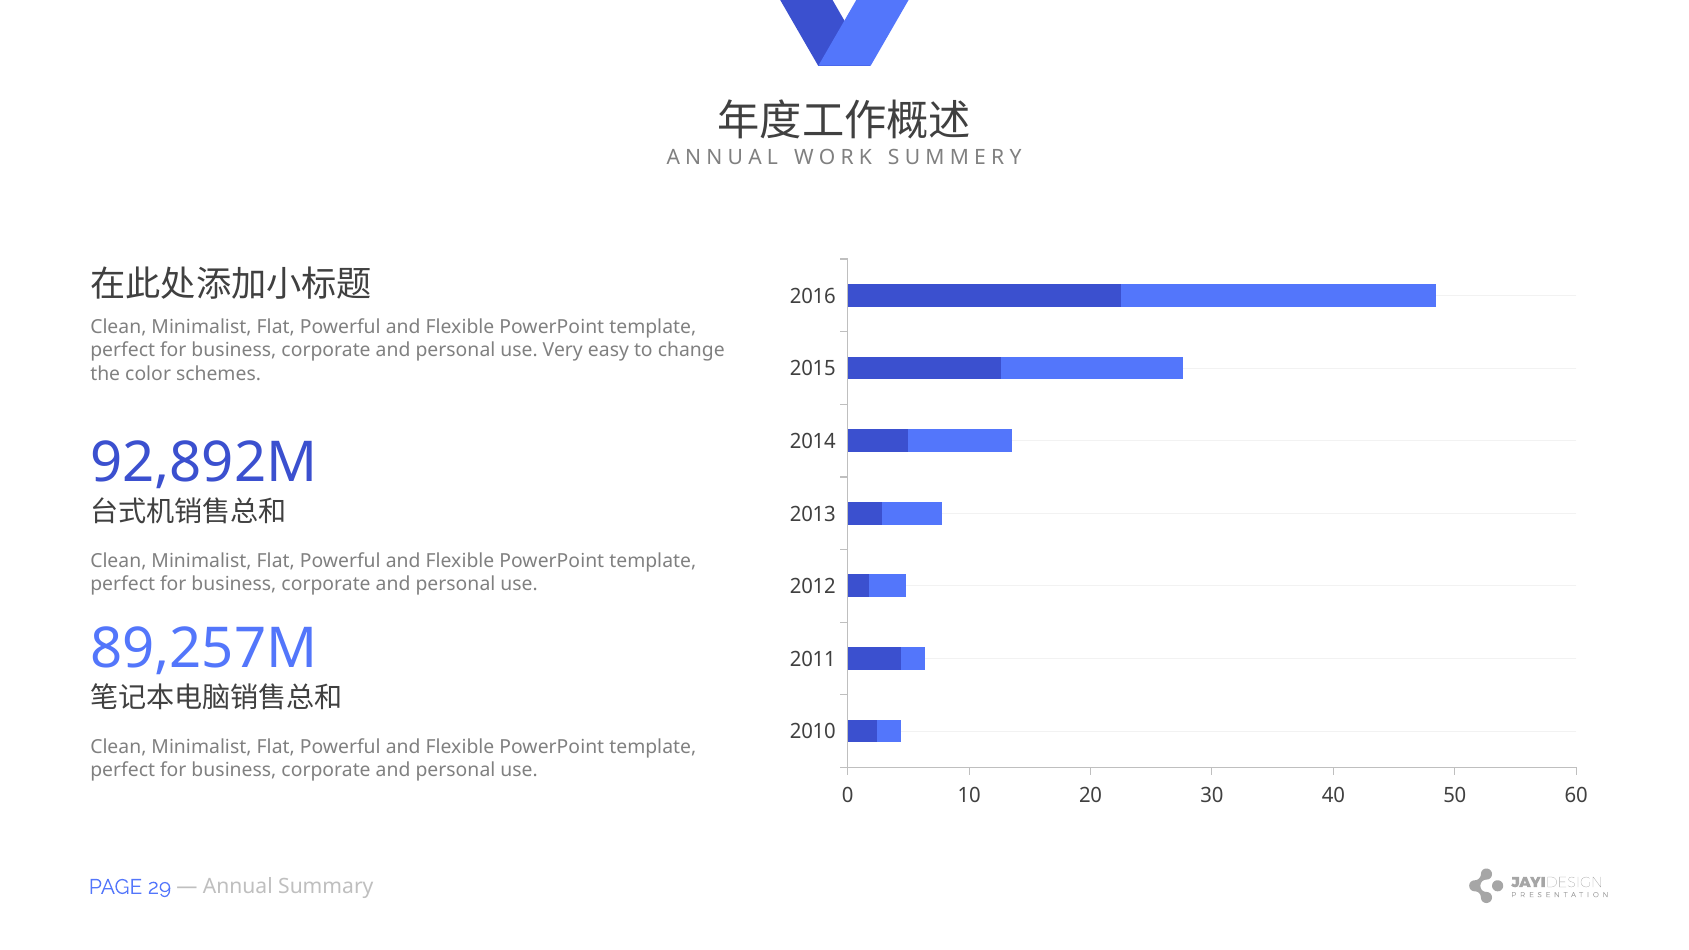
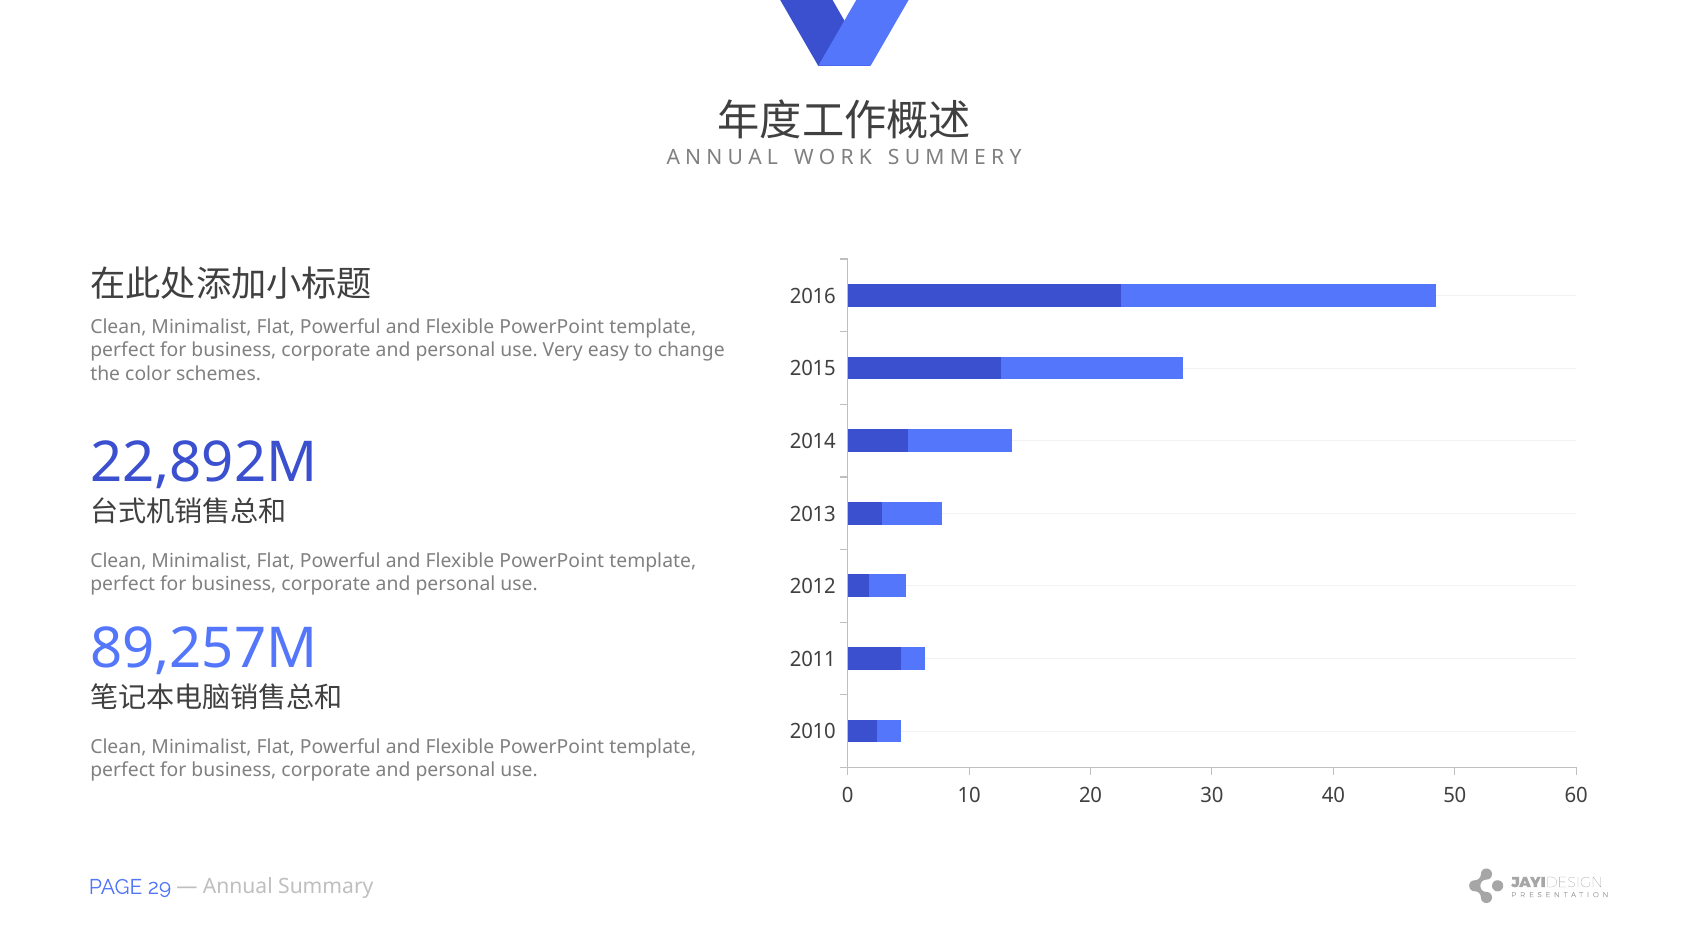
92,892M: 92,892M -> 22,892M (204, 463)
